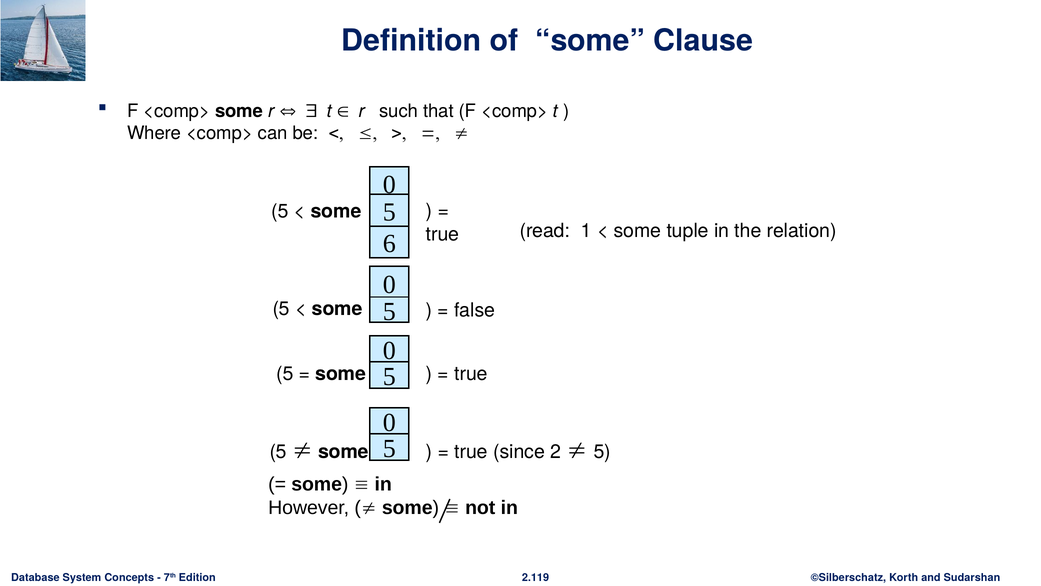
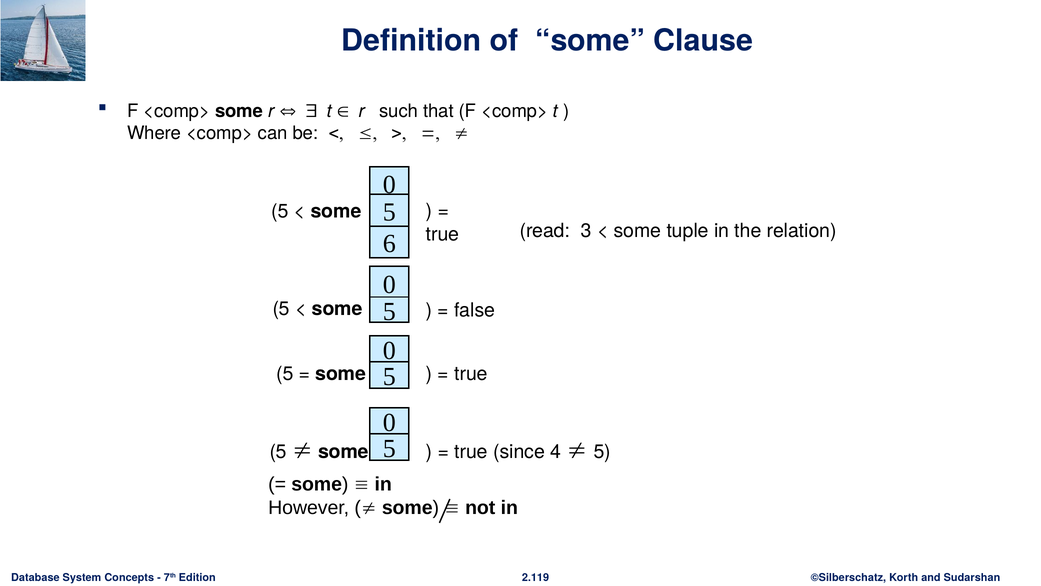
1: 1 -> 3 (586, 230)
2: 2 -> 4 (556, 452)
